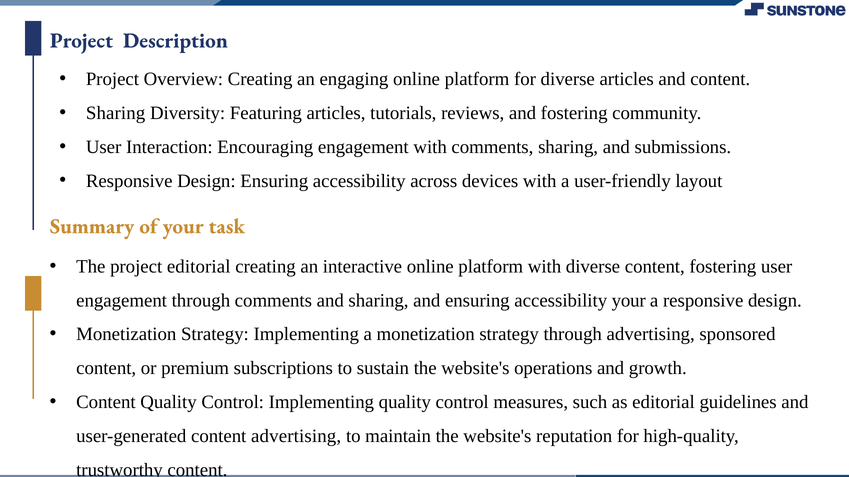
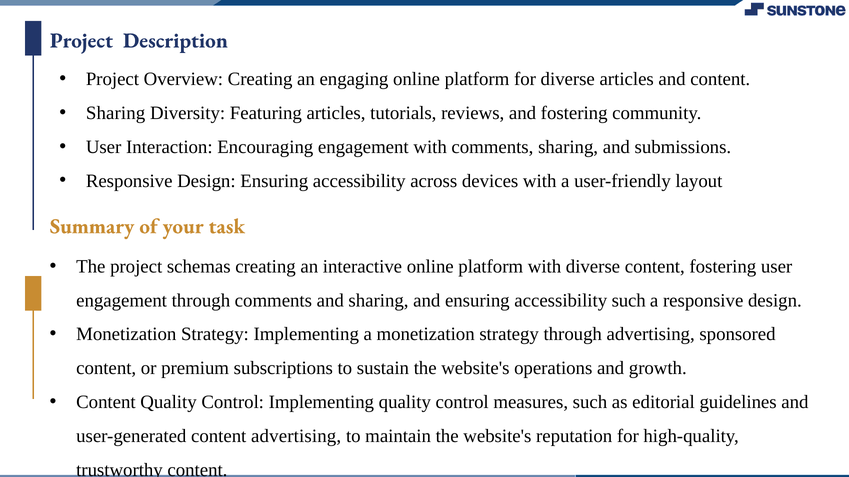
project editorial: editorial -> schemas (199, 267)
accessibility your: your -> such (629, 301)
